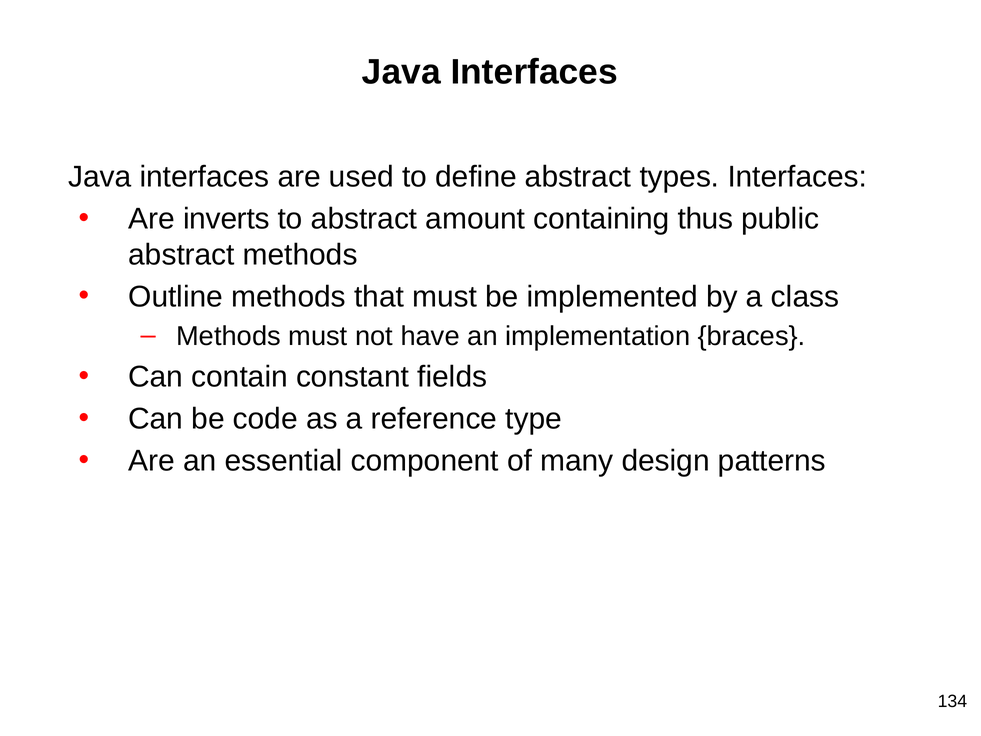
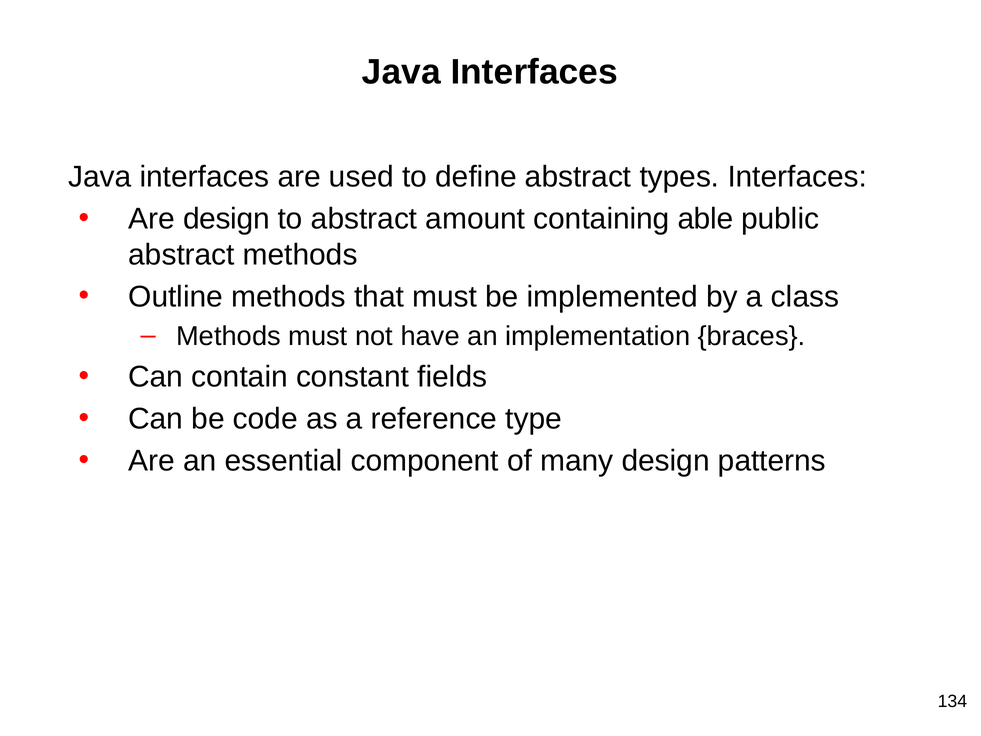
Are inverts: inverts -> design (226, 219)
thus: thus -> able (705, 219)
